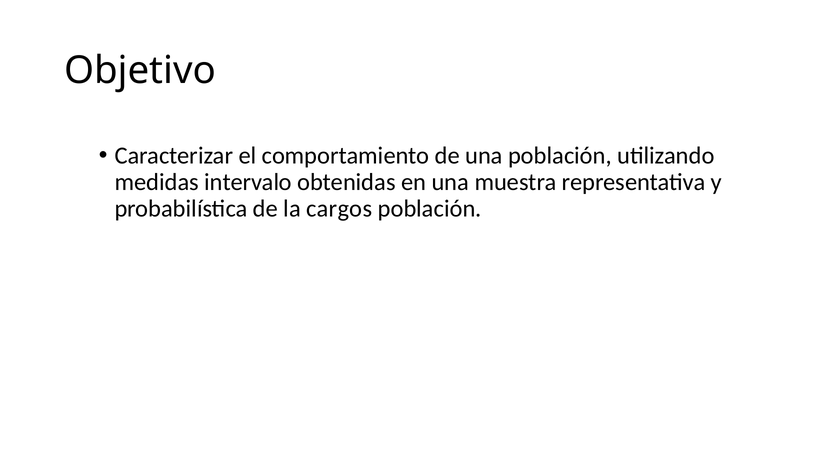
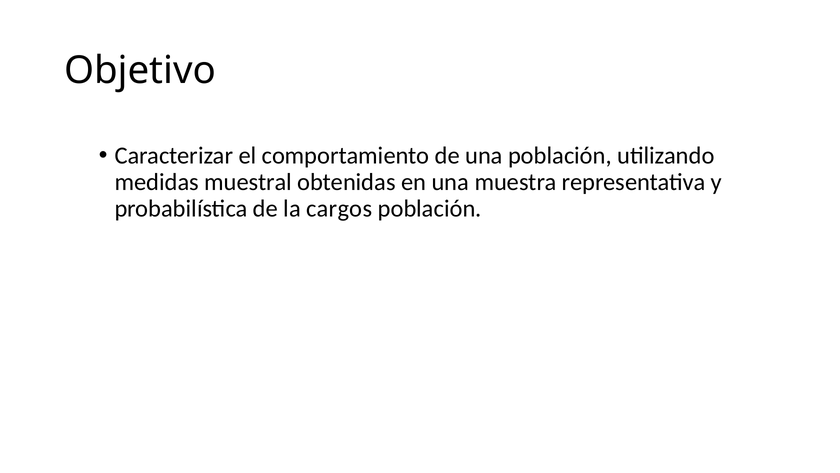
intervalo: intervalo -> muestral (248, 182)
